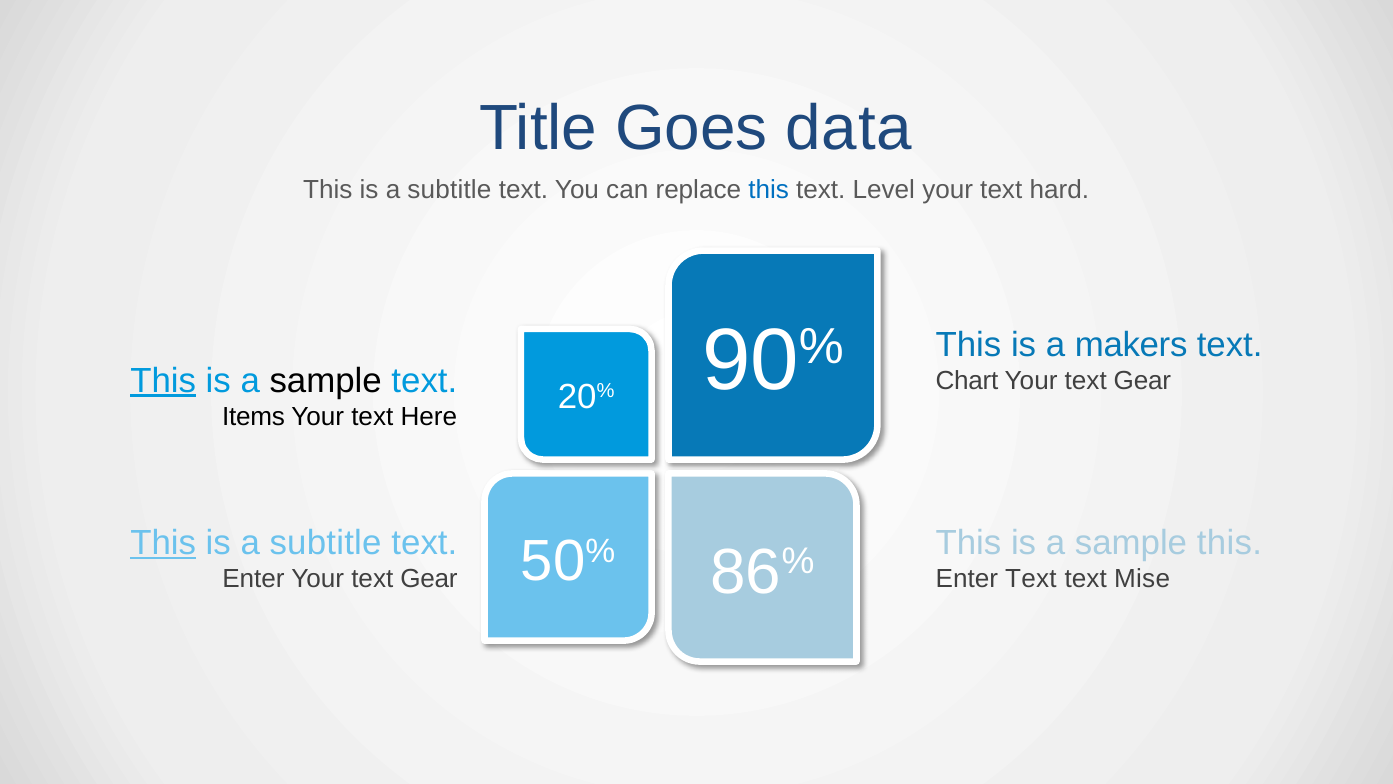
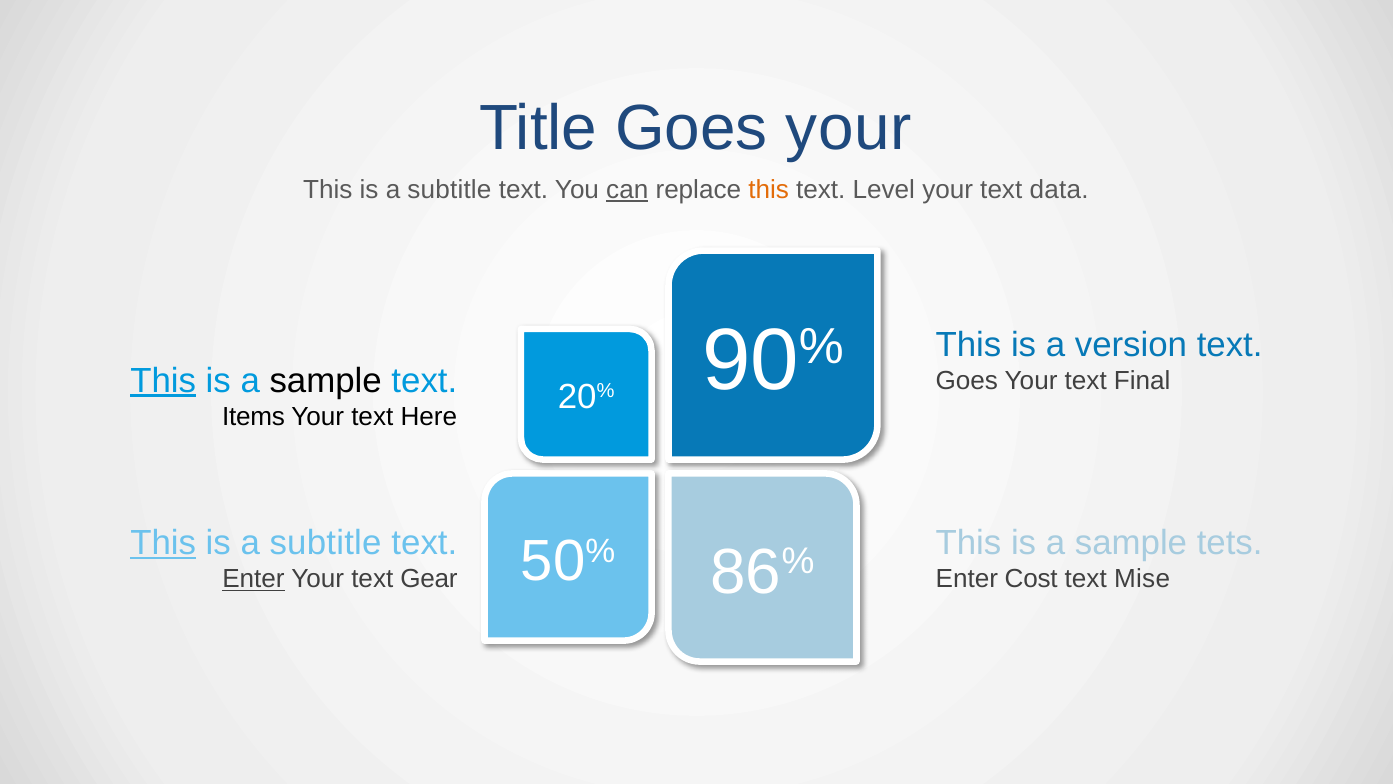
Title Goes data: data -> your (849, 128)
can underline: none -> present (627, 189)
this colour: blue -> orange (769, 189)
hard: hard -> data (1059, 189)
makers: makers -> version (1131, 344)
Chart: Chart -> Goes (967, 380)
Gear: Gear -> Final (1142, 380)
sample this: this -> tets (1230, 543)
Enter underline: none -> present (253, 579)
Enter Text: Text -> Cost (1031, 579)
